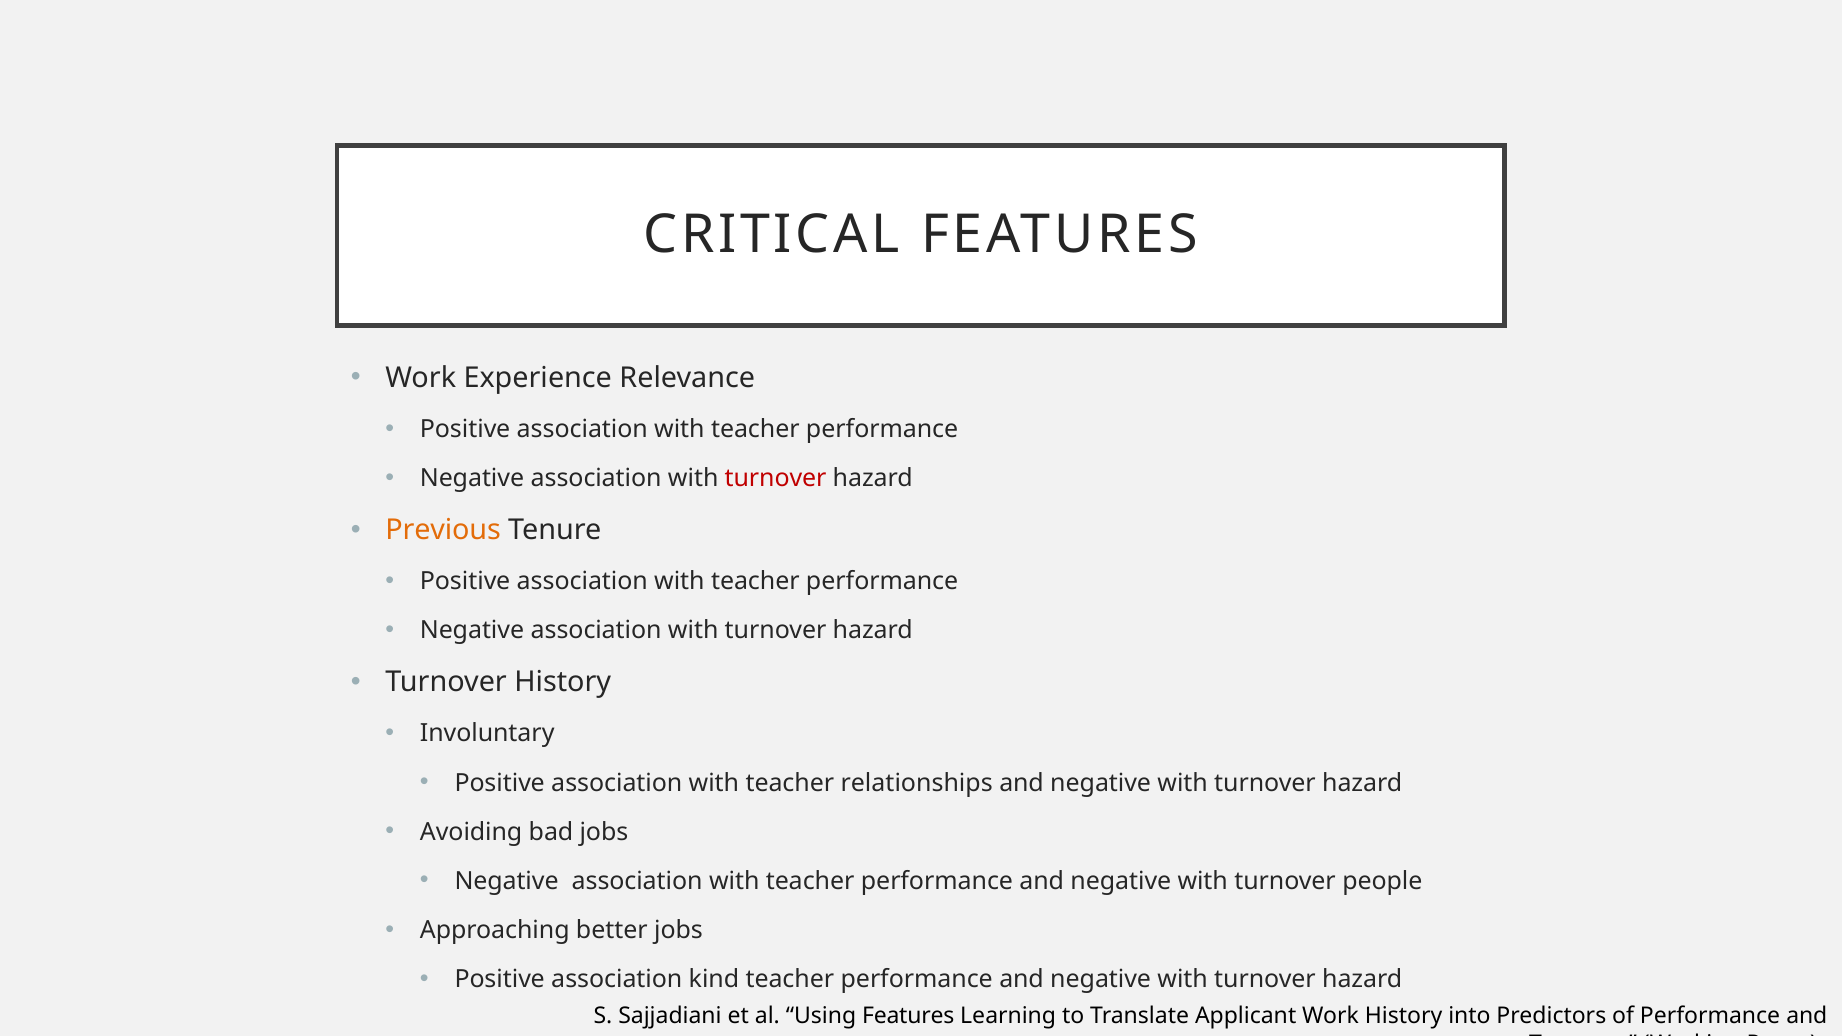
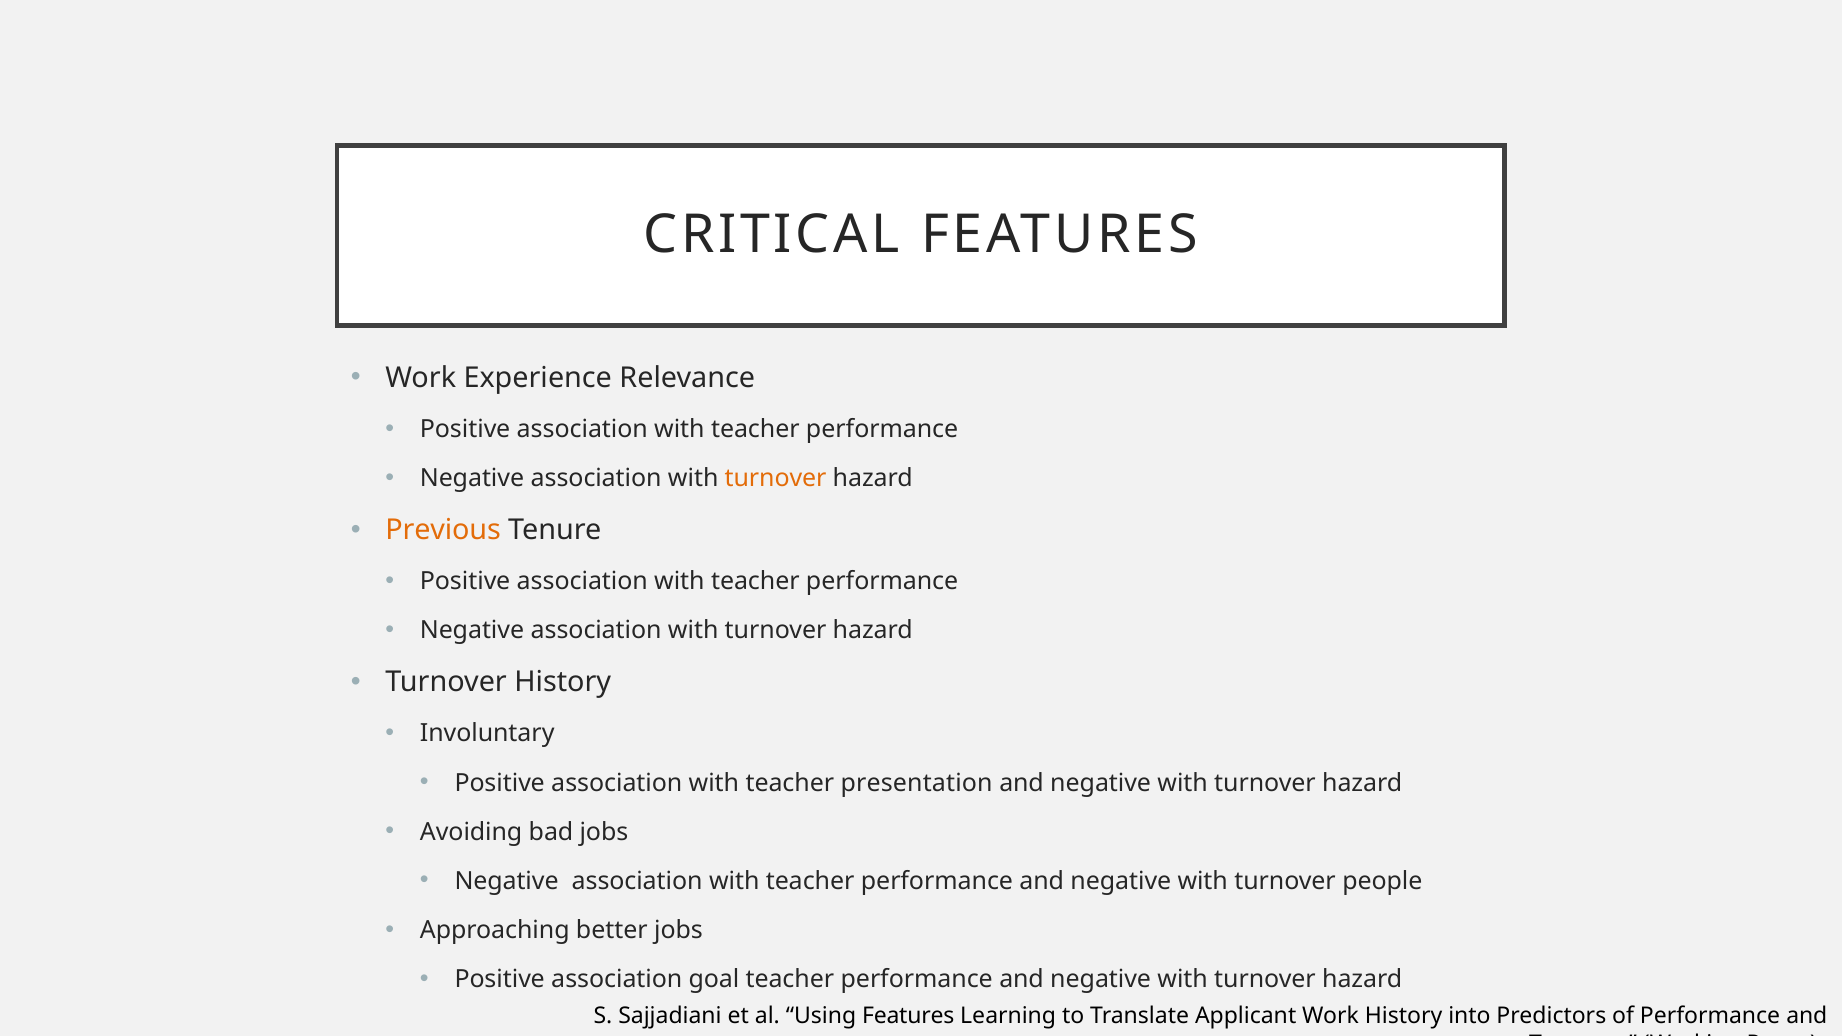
turnover colour: red -> orange (776, 479)
relationships: relationships -> presentation (917, 783)
kind: kind -> goal (714, 980)
